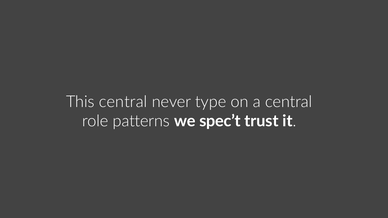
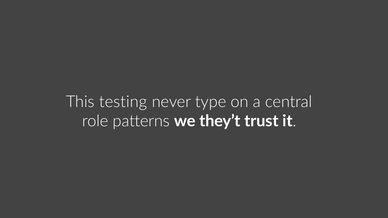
This central: central -> testing (123, 102)
spec’t: spec’t -> they’t (220, 121)
